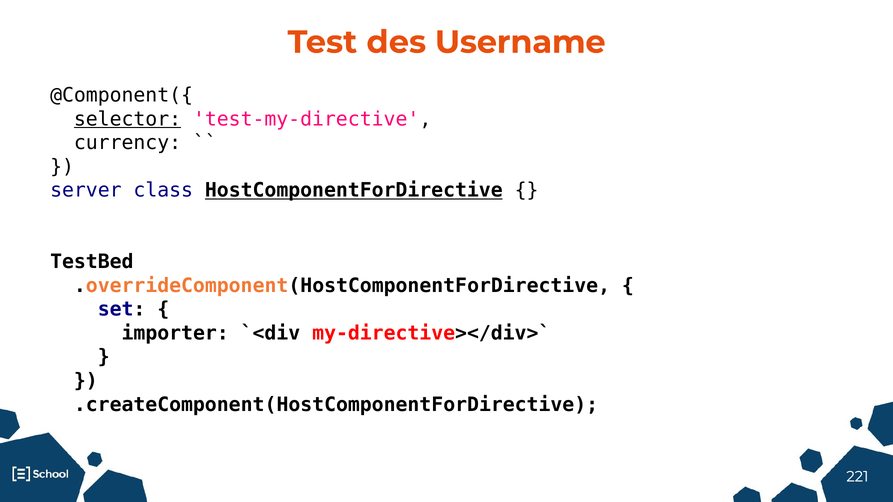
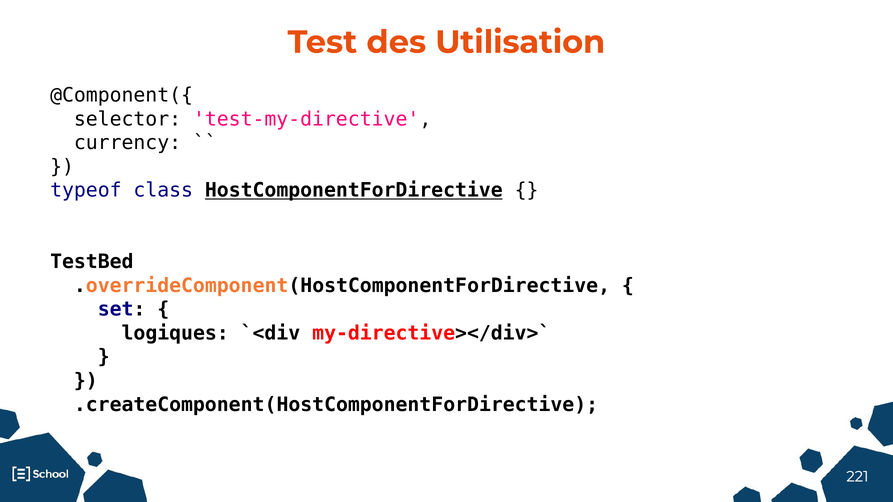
Username: Username -> Utilisation (520, 42)
selector underline: present -> none (128, 119)
server: server -> typeof (86, 191)
importer: importer -> logiques (175, 333)
